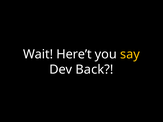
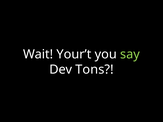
Here’t: Here’t -> Your’t (74, 54)
say colour: yellow -> light green (130, 54)
Back: Back -> Tons (94, 70)
